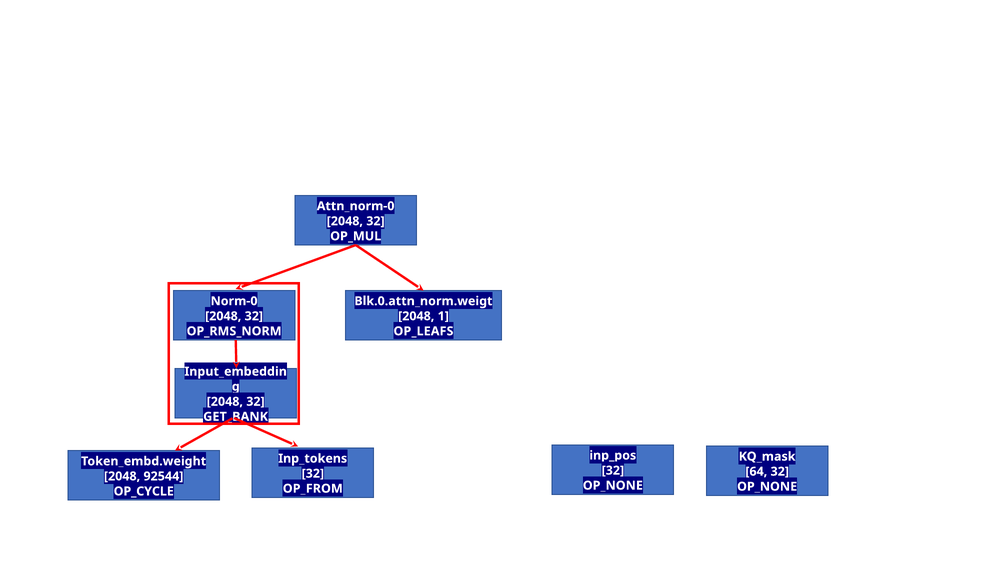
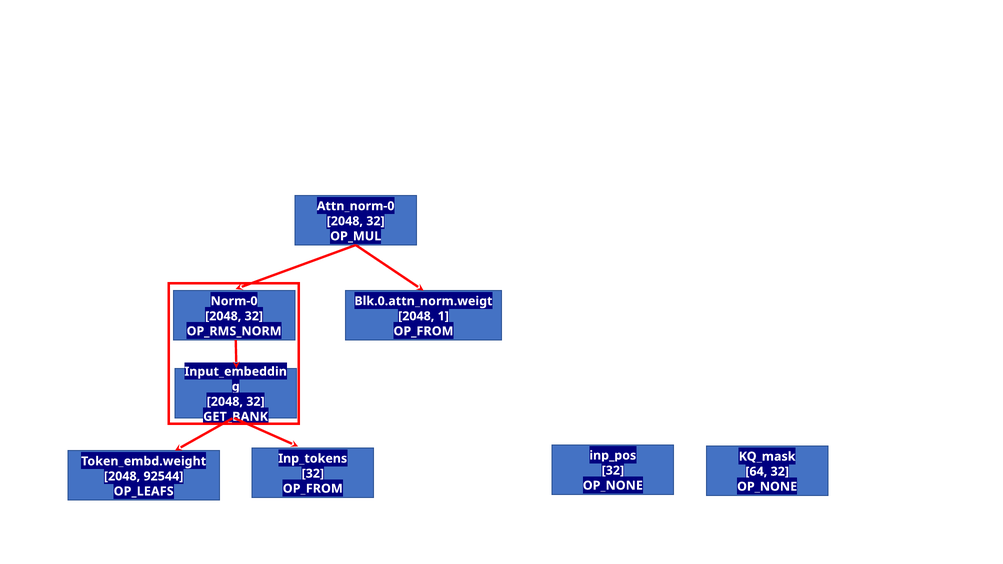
OP_LEAFS: OP_LEAFS -> OP_FROM (423, 331)
OP_CYCLE: OP_CYCLE -> OP_LEAFS (144, 491)
